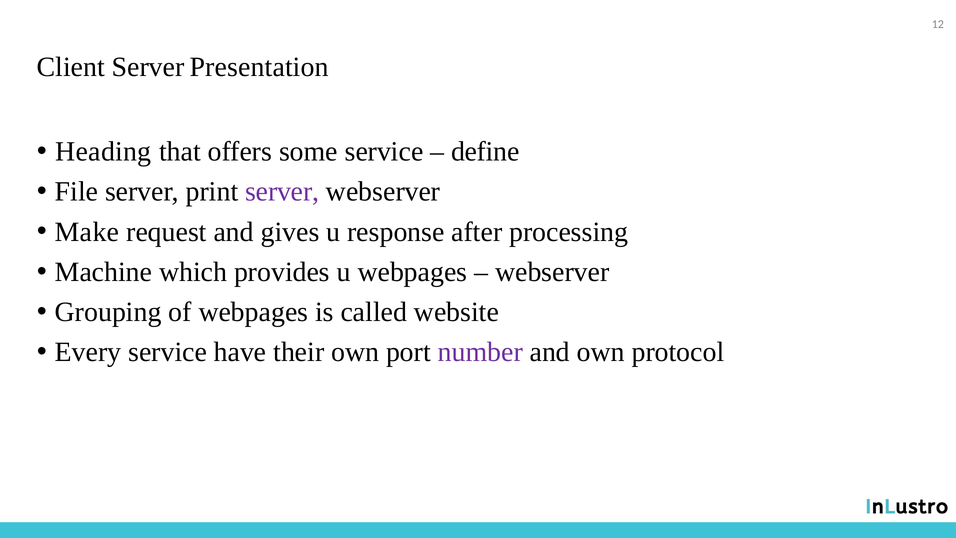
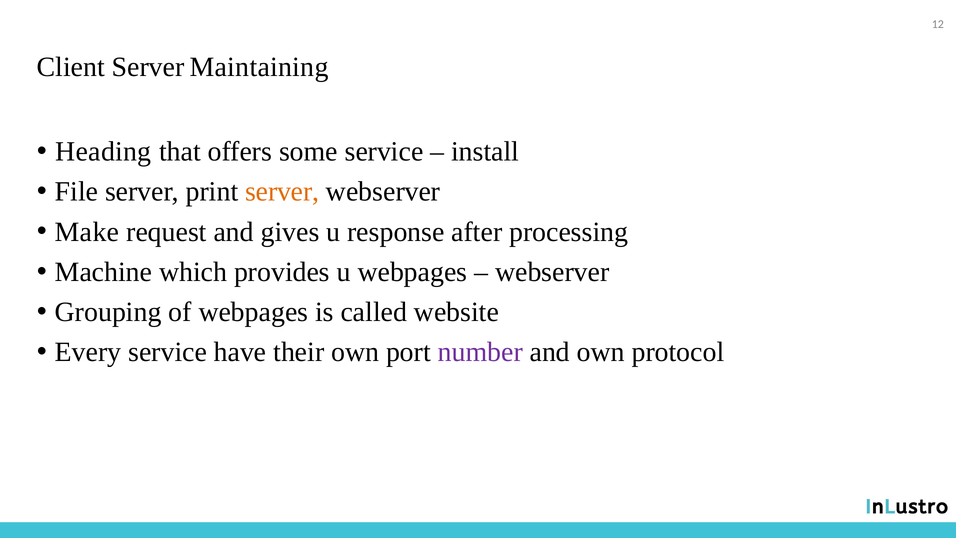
Presentation: Presentation -> Maintaining (259, 67)
define: define -> install (485, 152)
server colour: purple -> orange (282, 192)
